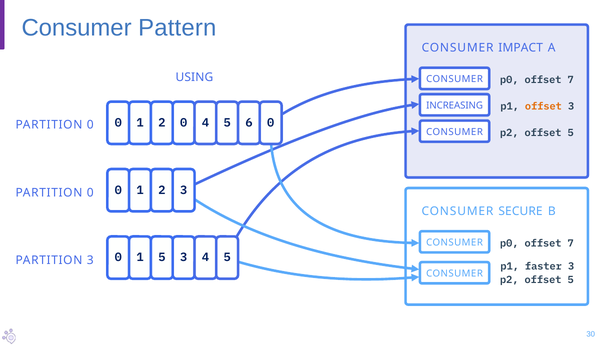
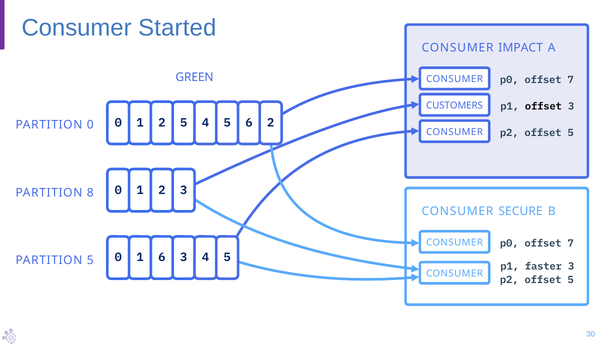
Pattern: Pattern -> Started (177, 28)
USING: USING -> GREEN (195, 77)
offset colour: orange -> black (543, 106)
INCREASING: INCREASING -> CUSTOMERS (455, 105)
2 0: 0 -> 5 (184, 123)
6 0: 0 -> 2 (271, 123)
0: 0 -> 8 (90, 193)
1 5: 5 -> 6 (162, 257)
PARTITION 3: 3 -> 5 (90, 260)
